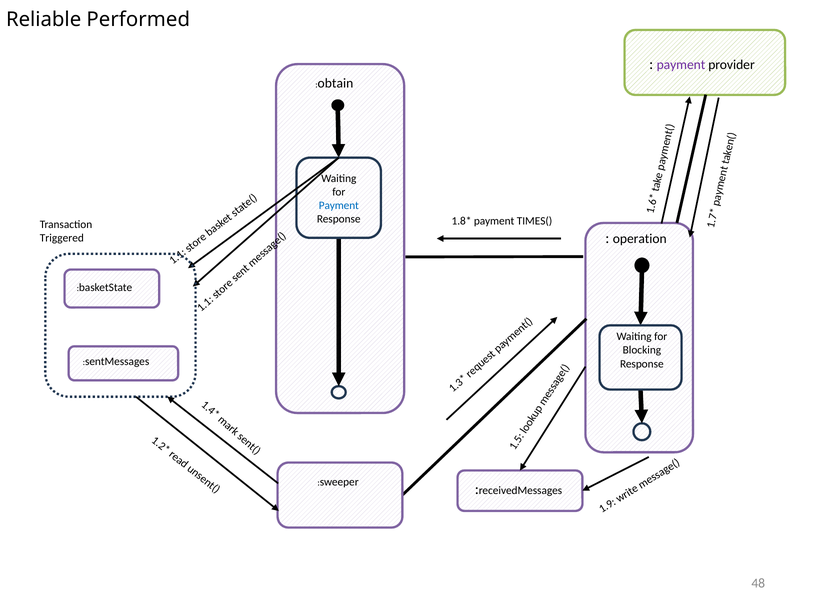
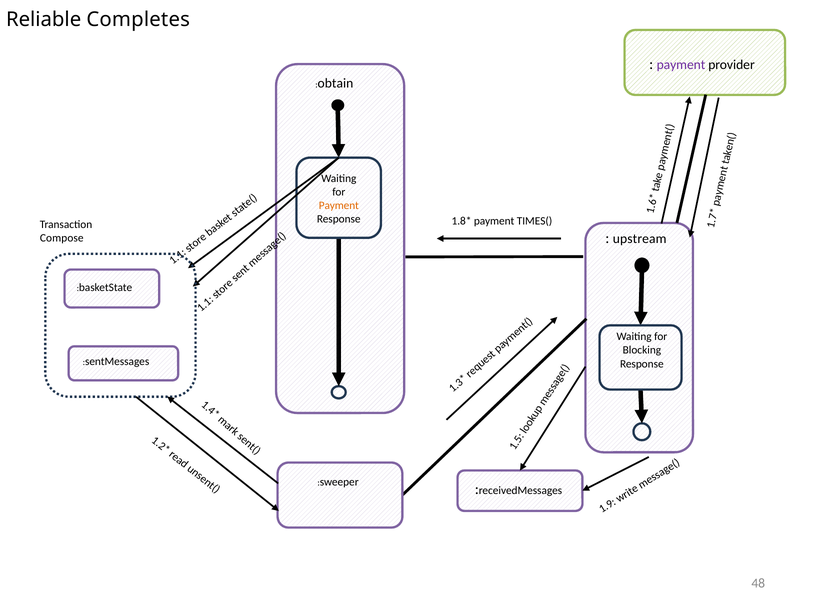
Performed: Performed -> Completes (138, 20)
Payment colour: blue -> orange (339, 205)
operation: operation -> upstream (640, 239)
Triggered: Triggered -> Compose (62, 238)
